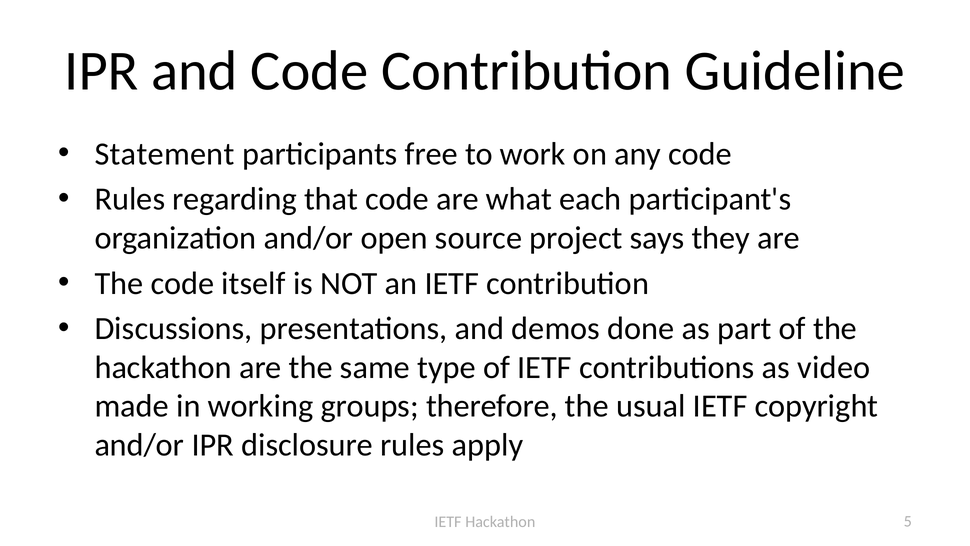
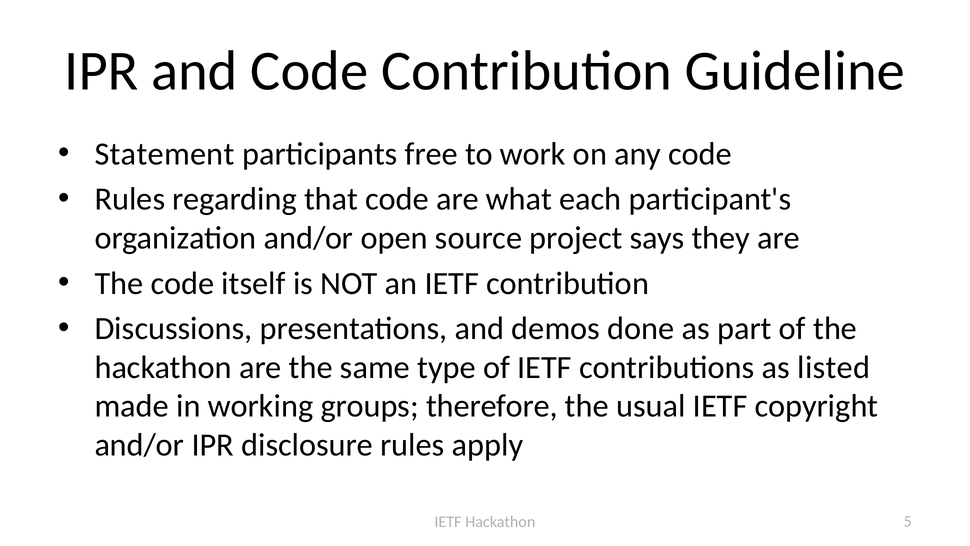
video: video -> listed (834, 367)
